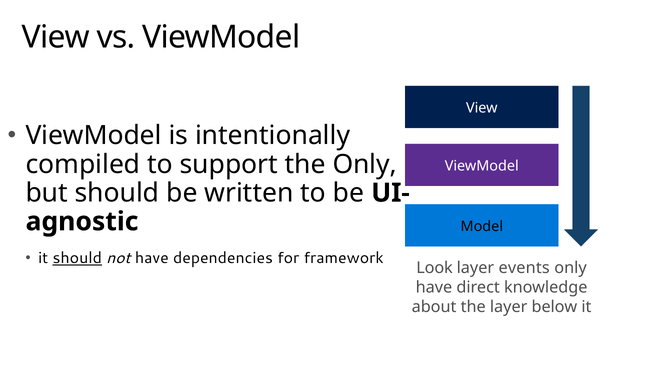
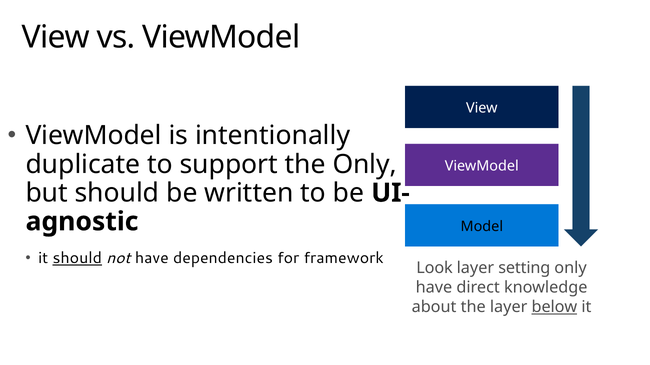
compiled: compiled -> duplicate (83, 165)
events: events -> setting (524, 268)
below underline: none -> present (554, 307)
